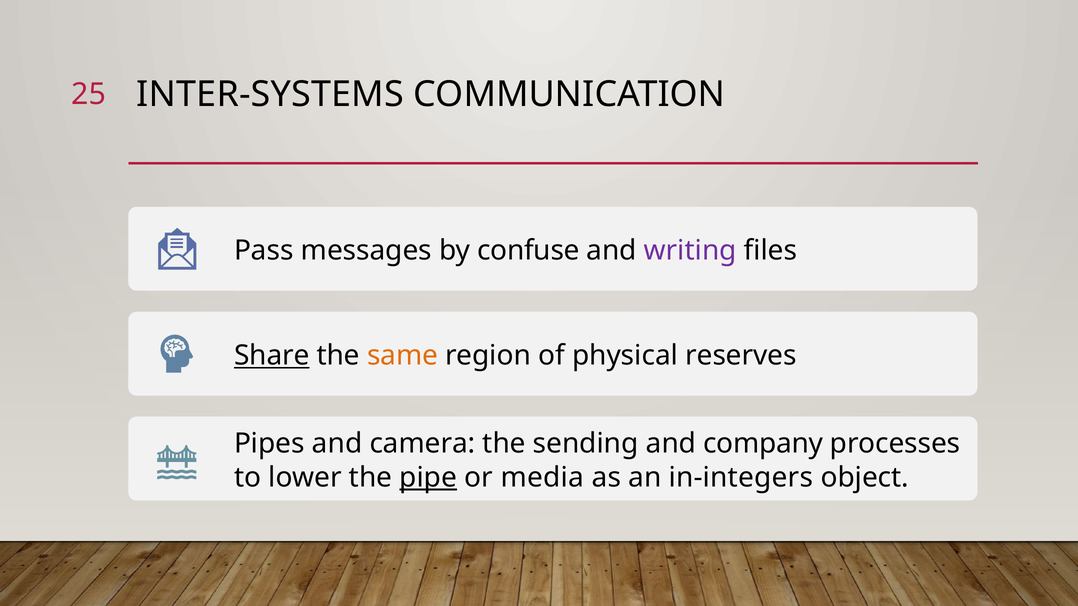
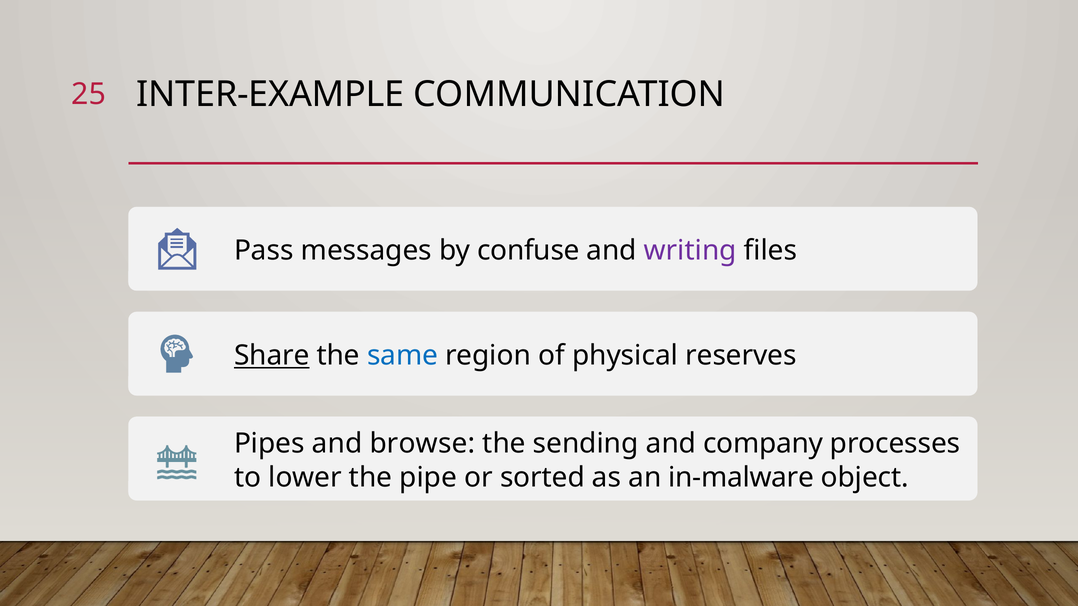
INTER-SYSTEMS: INTER-SYSTEMS -> INTER-EXAMPLE (270, 94)
same colour: orange -> blue (403, 356)
camera: camera -> browse (422, 444)
pipe underline: present -> none (428, 478)
media: media -> sorted (542, 478)
in-integers: in-integers -> in-malware (741, 478)
